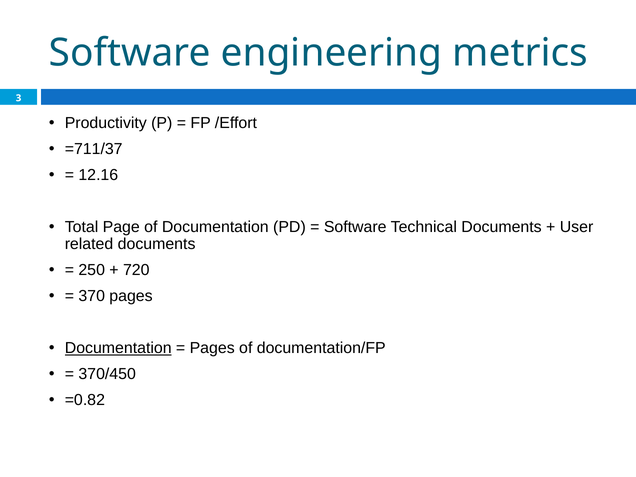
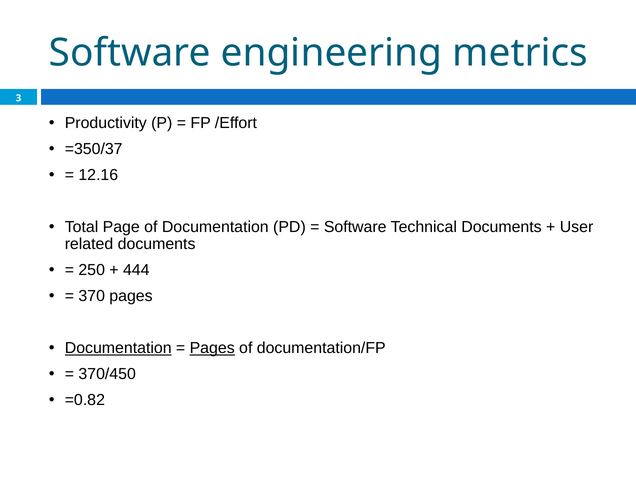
=711/37: =711/37 -> =350/37 (94, 149)
720: 720 -> 444 (136, 270)
Pages underline: none -> present (212, 348)
